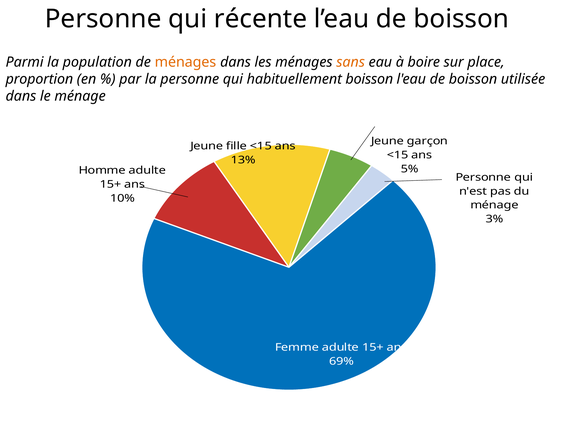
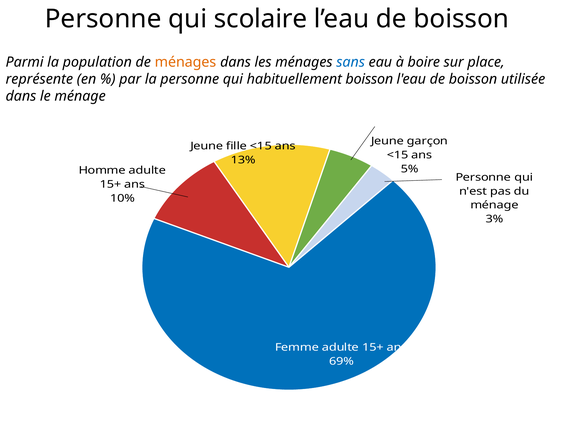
récente: récente -> scolaire (261, 19)
sans colour: orange -> blue (351, 62)
proportion: proportion -> représente (39, 79)
